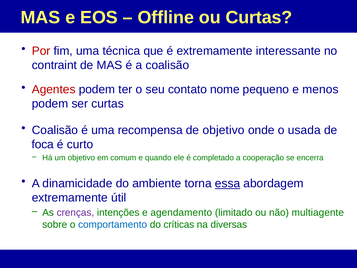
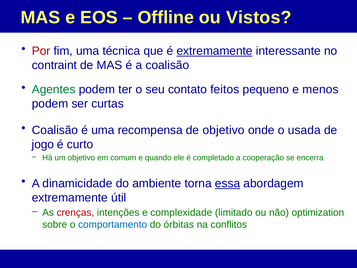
ou Curtas: Curtas -> Vistos (259, 18)
extremamente underline: none -> present (215, 51)
Agentes colour: red -> green (54, 89)
nome: nome -> feitos (225, 89)
foca: foca -> jogo (43, 144)
crenças colour: purple -> red (75, 212)
agendamento: agendamento -> complexidade (181, 212)
multiagente: multiagente -> optimization (318, 212)
críticas: críticas -> órbitas (179, 224)
diversas: diversas -> conflitos (229, 224)
